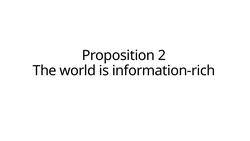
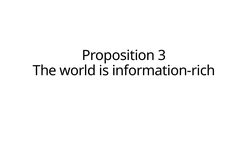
2: 2 -> 3 (162, 55)
